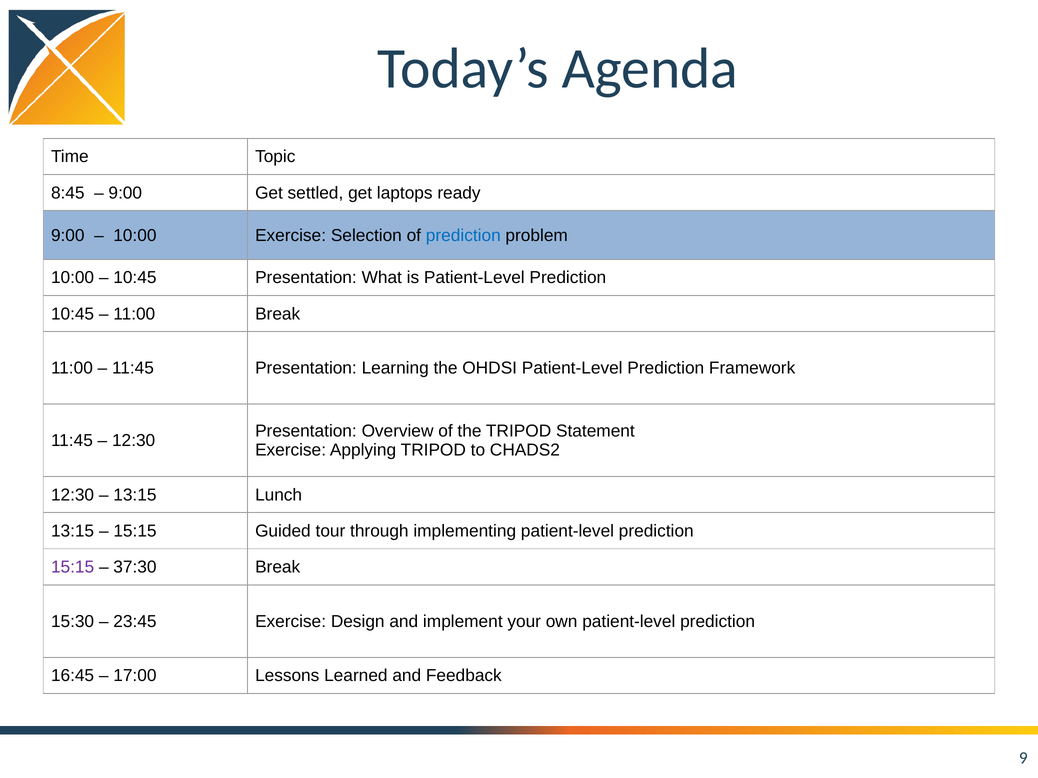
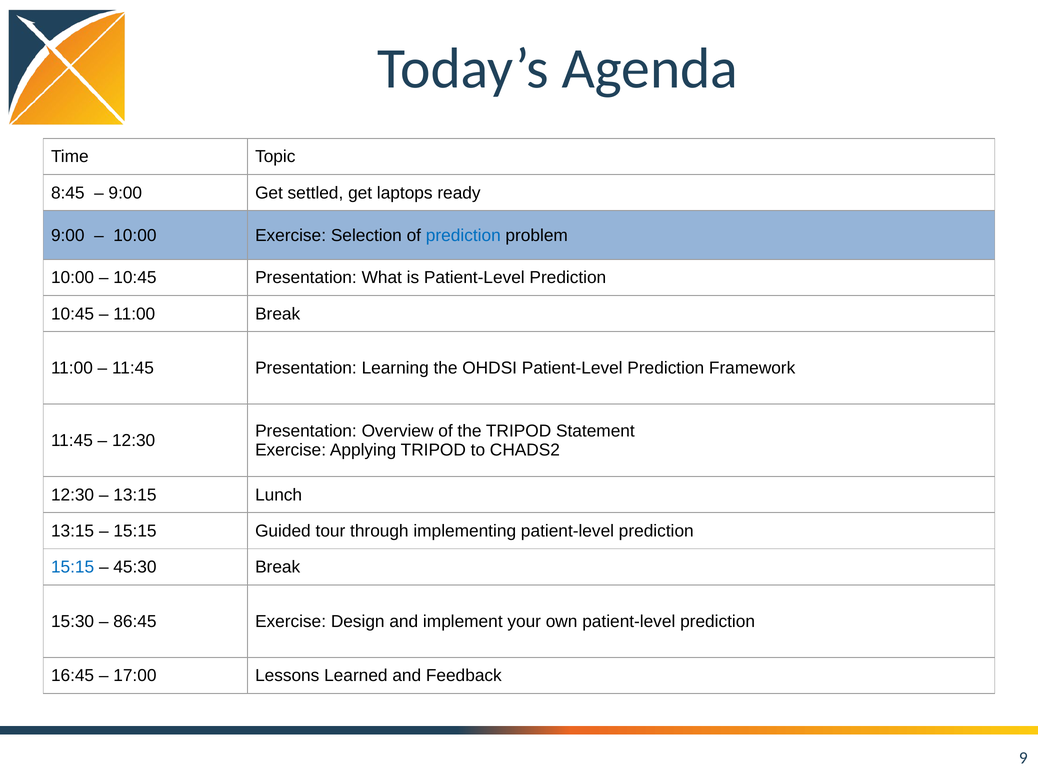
15:15 colour: purple -> blue (73, 568)
37:30: 37:30 -> 45:30 (135, 568)
23:45: 23:45 -> 86:45 (135, 622)
